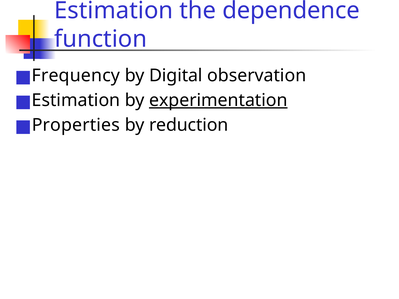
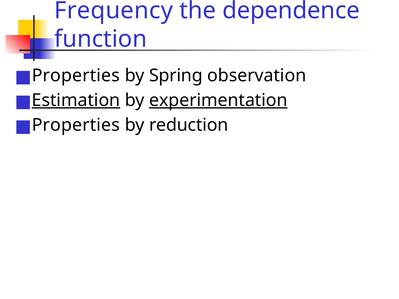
Estimation: Estimation -> Frequency (114, 11)
Frequency: Frequency -> Properties (76, 76)
Digital: Digital -> Spring (176, 76)
Estimation underline: none -> present (76, 100)
